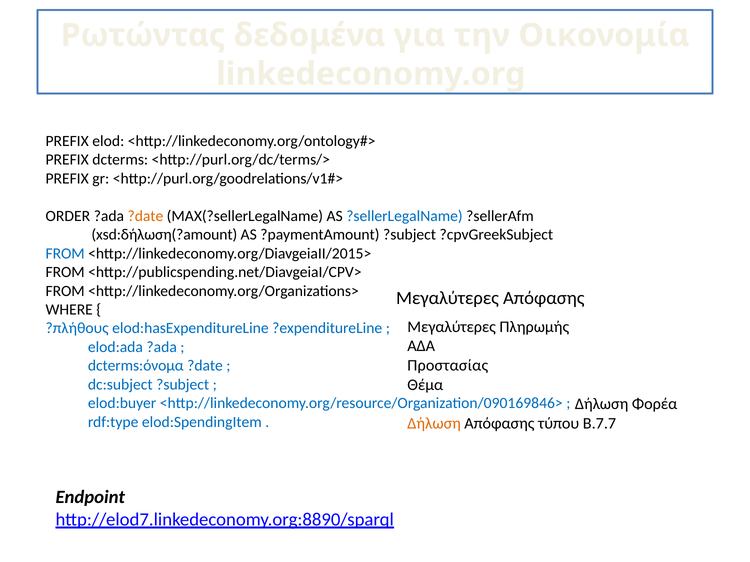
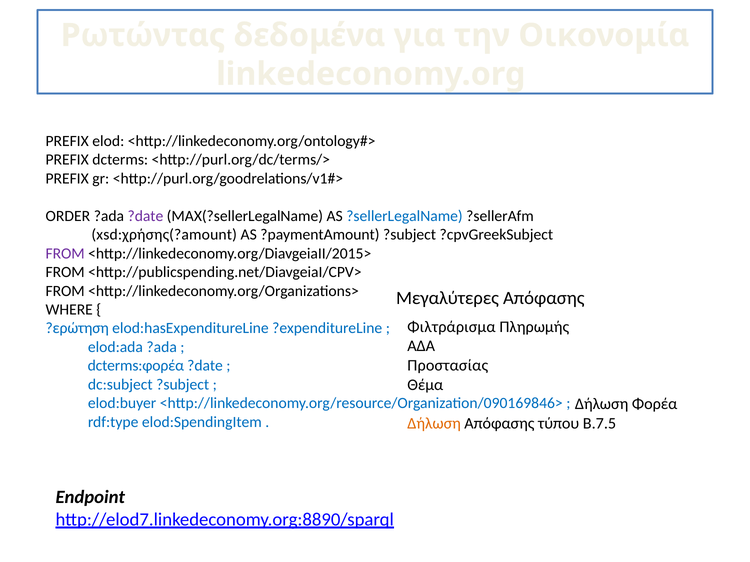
?date colour: orange -> purple (145, 216)
xsd:δήλωση(?amount: xsd:δήλωση(?amount -> xsd:χρήσης(?amount (164, 235)
FROM colour: blue -> purple (65, 254)
Μεγαλύτερες: Μεγαλύτερες -> Φιλτράρισμα (451, 327)
?πλήθους: ?πλήθους -> ?ερώτηση (77, 329)
dcterms:όνομα: dcterms:όνομα -> dcterms:φορέα (136, 366)
Β.7.7: Β.7.7 -> Β.7.5 (600, 424)
